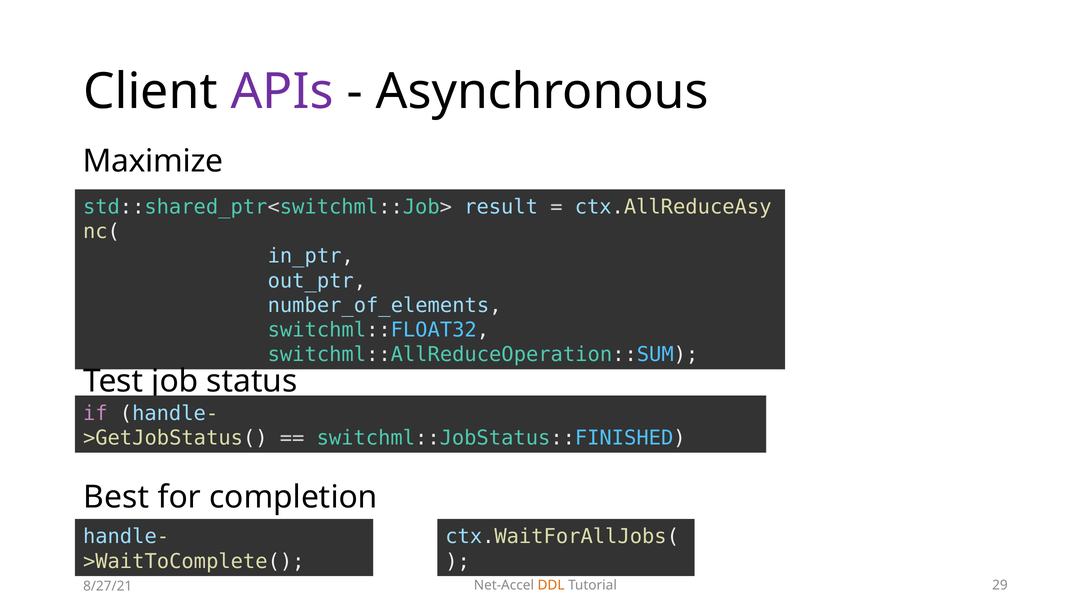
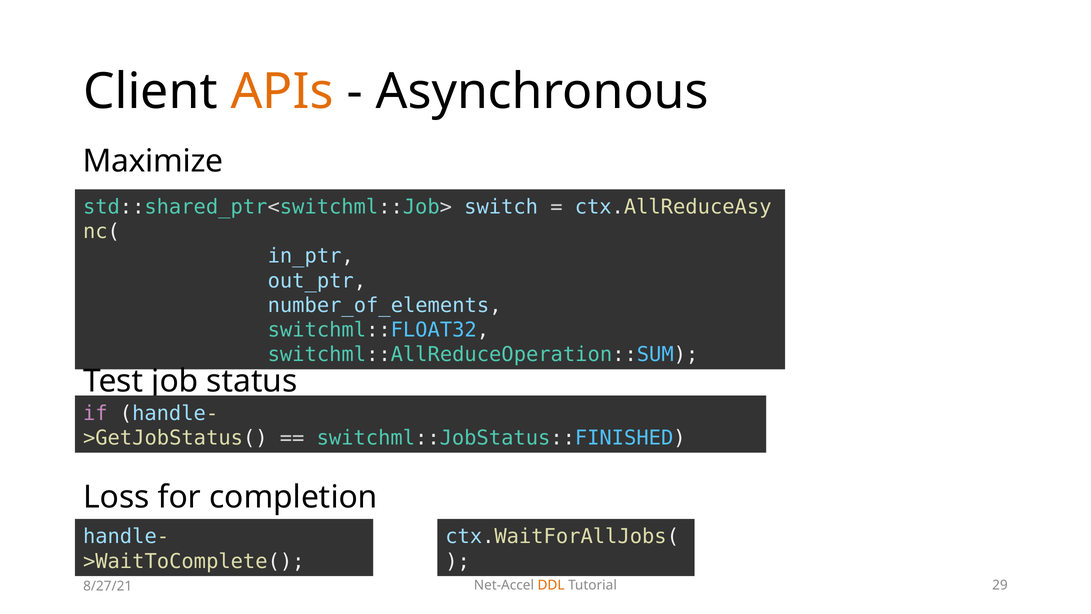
APIs colour: purple -> orange (282, 92)
result: result -> switch (501, 207)
Best: Best -> Loss (116, 497)
